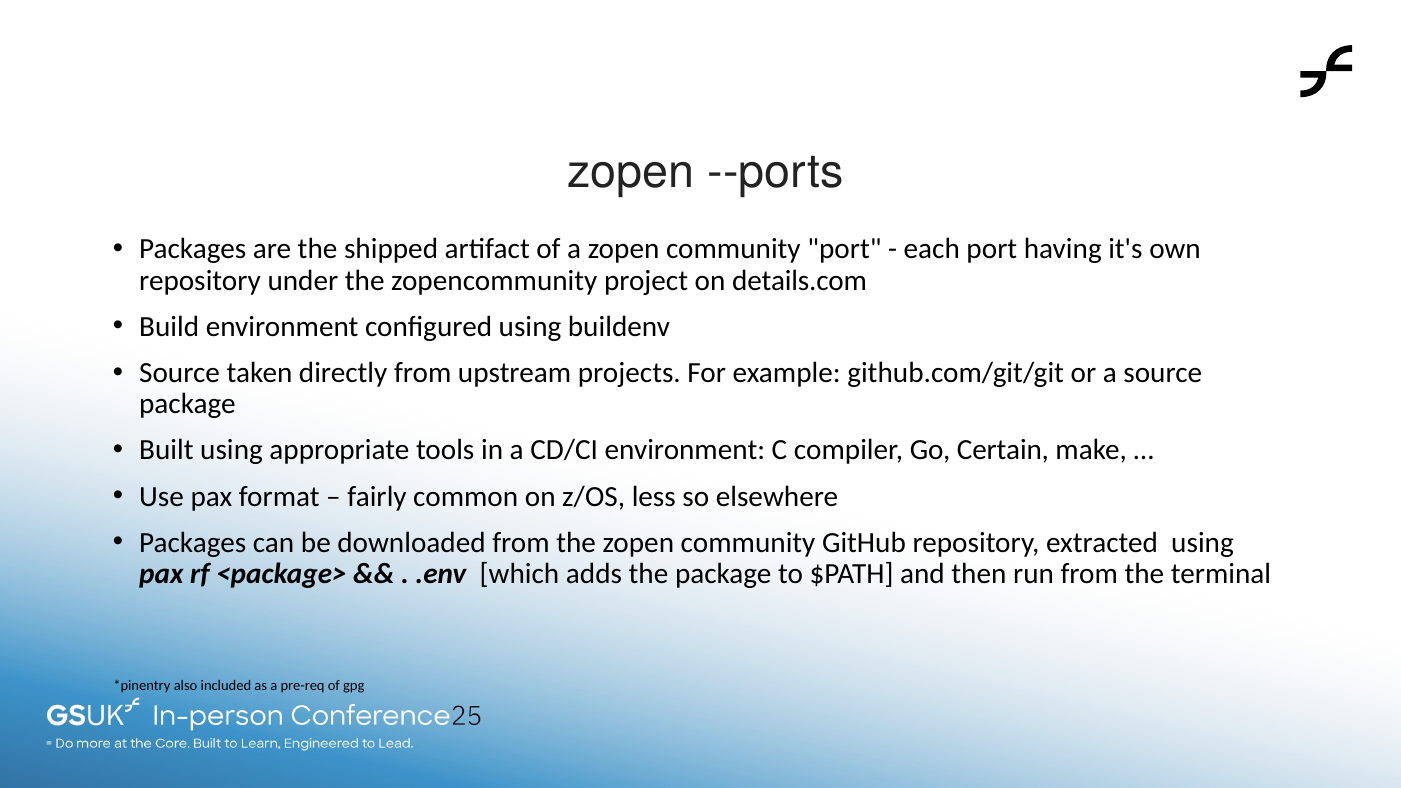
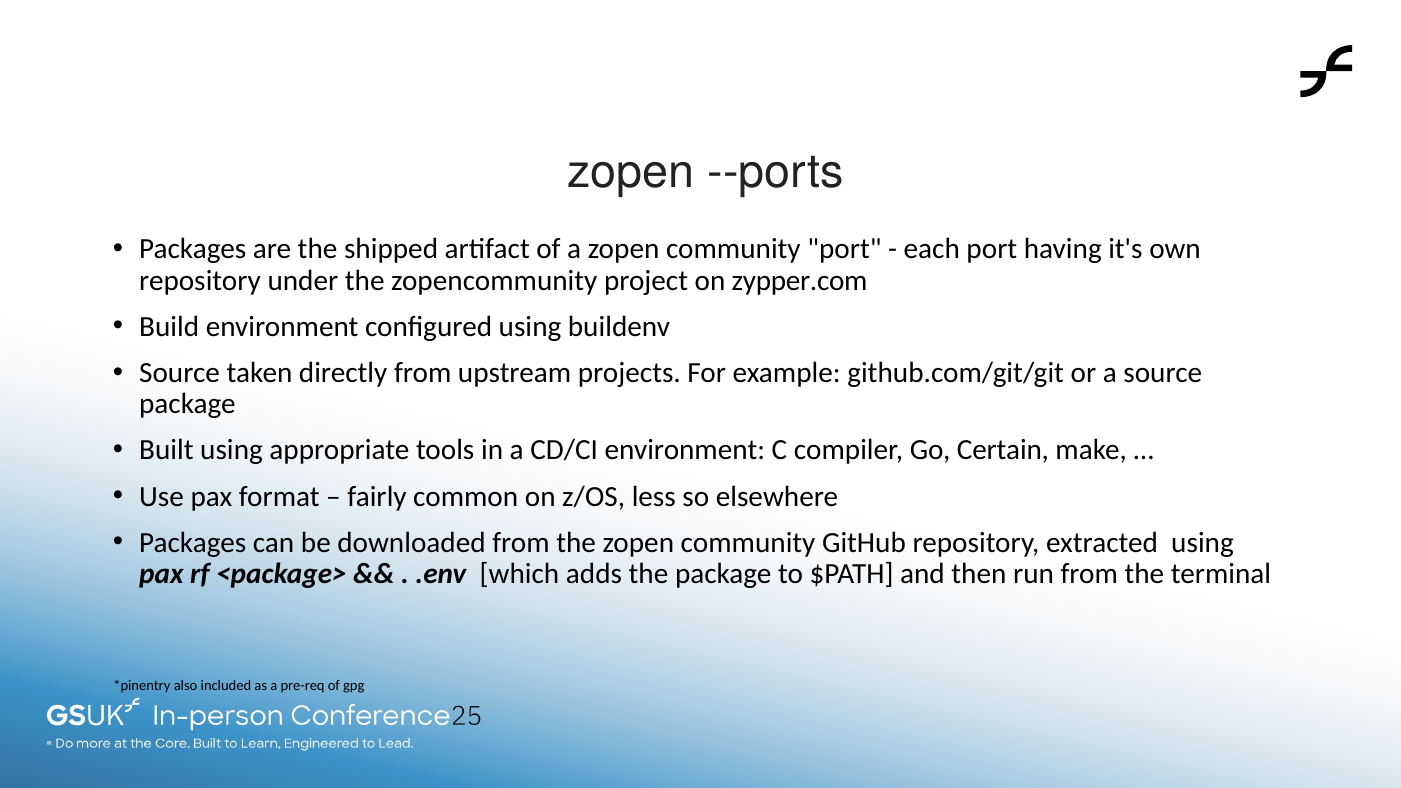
details.com: details.com -> zypper.com (800, 280)
